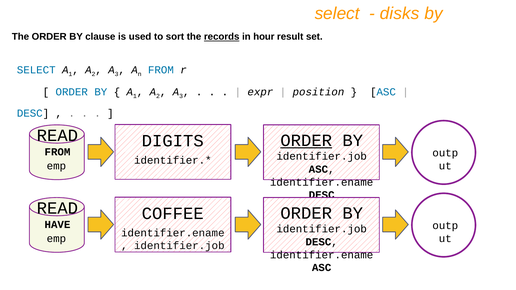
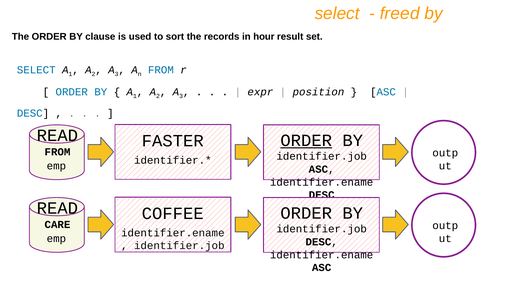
disks: disks -> freed (400, 13)
records underline: present -> none (222, 37)
DIGITS: DIGITS -> FASTER (173, 141)
HAVE: HAVE -> CARE (57, 225)
